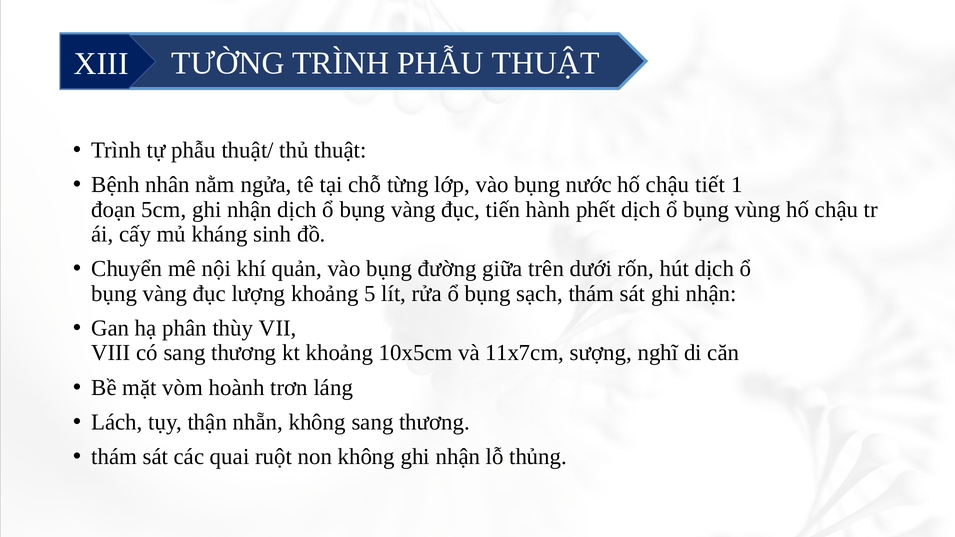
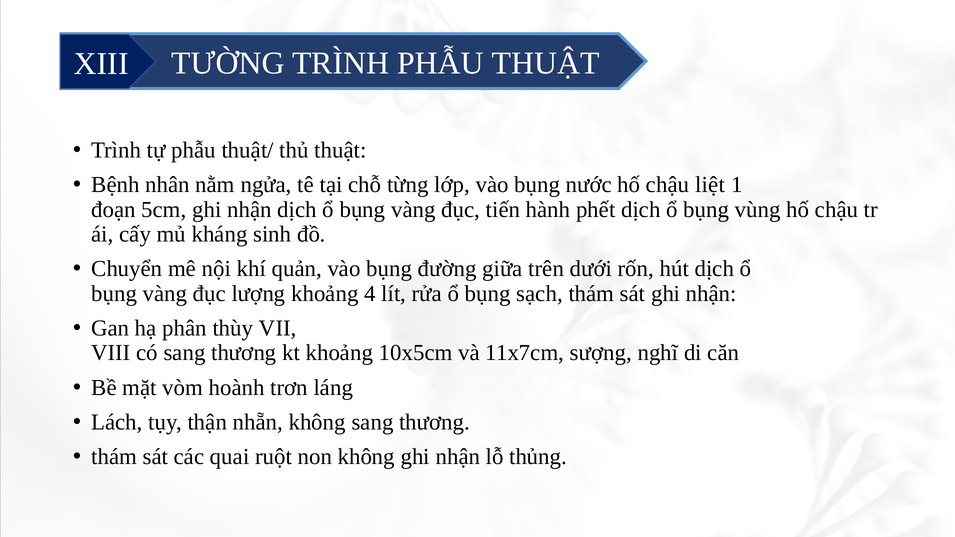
tiết: tiết -> liệt (710, 185)
5: 5 -> 4 (370, 294)
